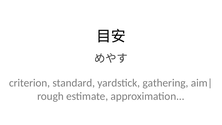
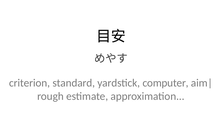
gathering: gathering -> computer (166, 83)
